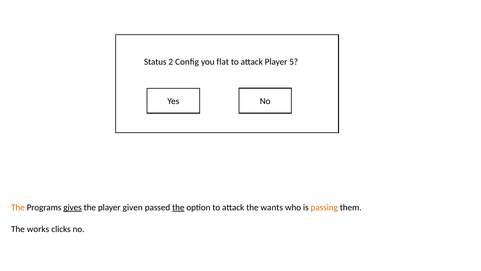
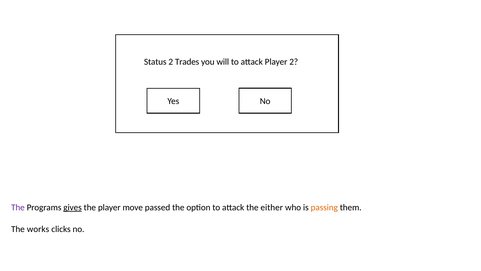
Conﬁg: Conﬁg -> Trades (187, 62)
flat: flat -> will (223, 62)
Player 5: 5 -> 2 (294, 62)
The colour: orange -> purple (18, 207)
given: given -> move (133, 207)
the underline: present -> none (178, 207)
wants: wants -> either (272, 207)
